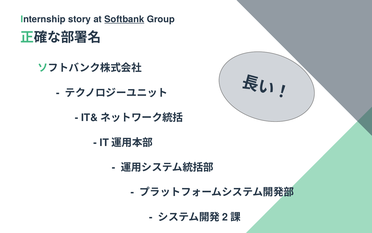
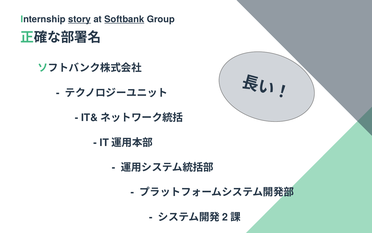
story underline: none -> present (80, 19)
